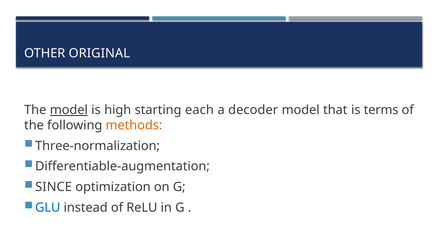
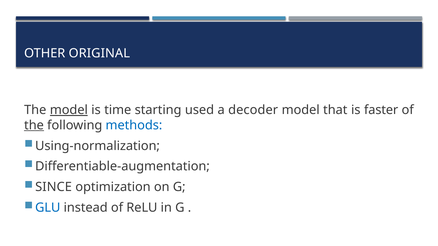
high: high -> time (118, 110)
each: each -> used (200, 110)
terms: terms -> faster (381, 110)
the underline: none -> present (34, 125)
methods colour: orange -> blue (134, 125)
Three-normalization: Three-normalization -> Using-normalization (98, 146)
